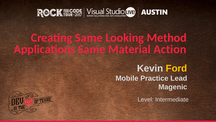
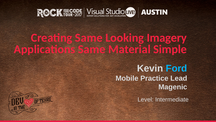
Method: Method -> Imagery (167, 38)
Action: Action -> Simple (170, 49)
Ford colour: yellow -> light blue (176, 68)
